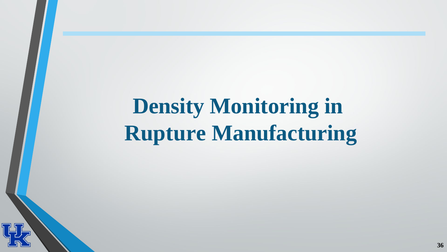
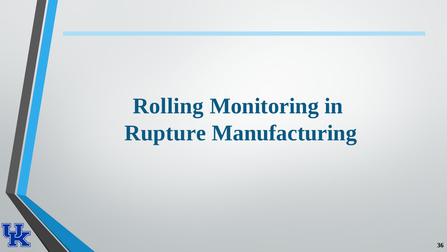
Density: Density -> Rolling (168, 106)
